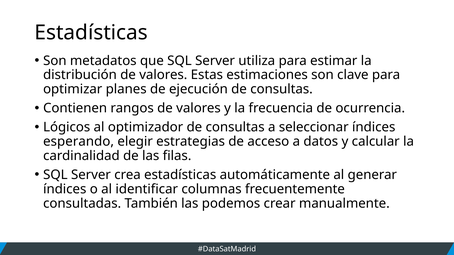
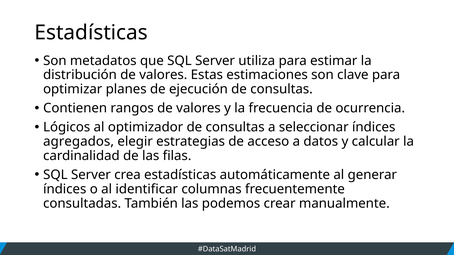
esperando: esperando -> agregados (79, 142)
